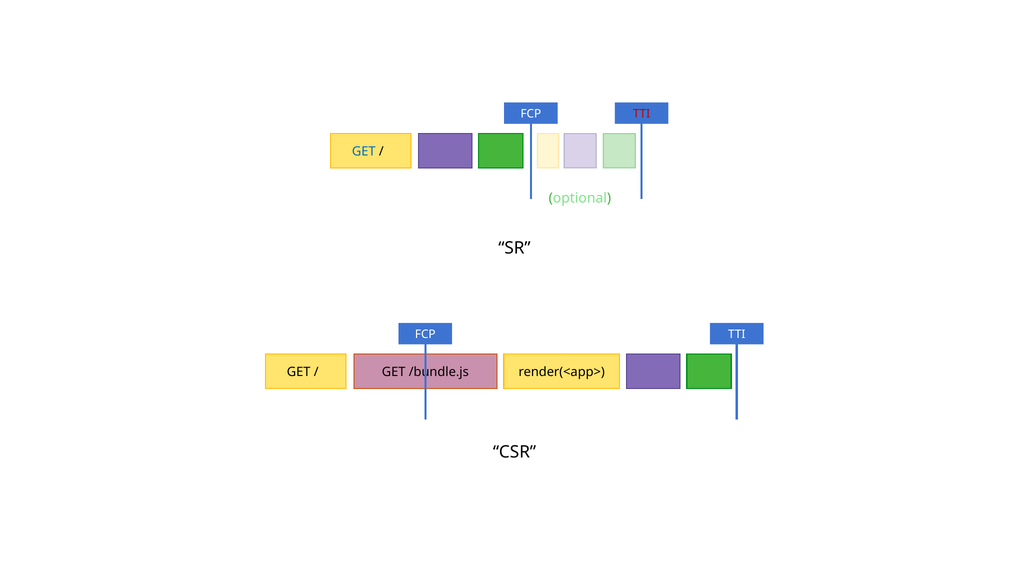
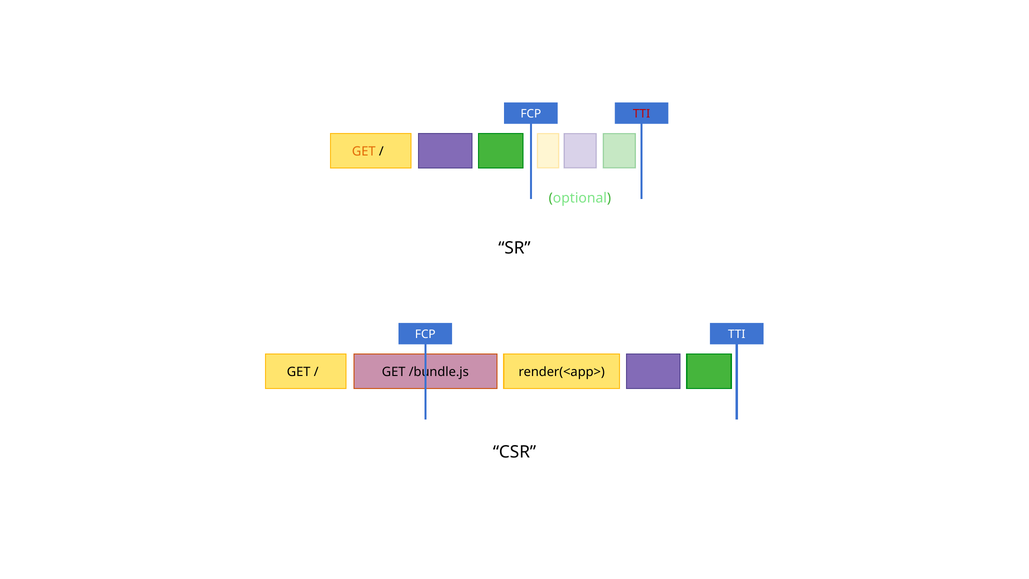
GET colour: blue -> orange (364, 152)
